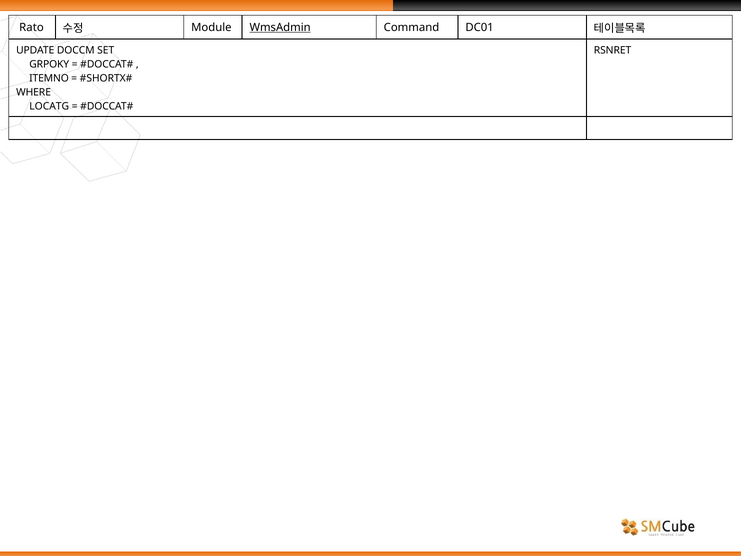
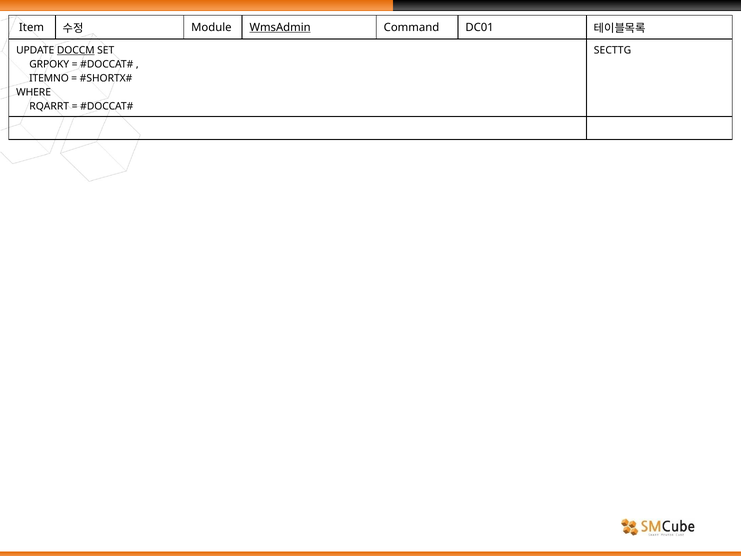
Rato: Rato -> Item (31, 27)
DOCCM underline: none -> present (76, 50)
RSNRET: RSNRET -> SECTTG (612, 50)
LOCATG: LOCATG -> RQARRT (49, 106)
